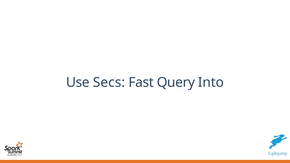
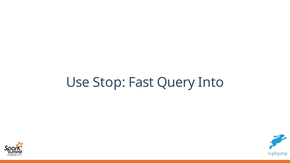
Secs: Secs -> Stop (109, 83)
